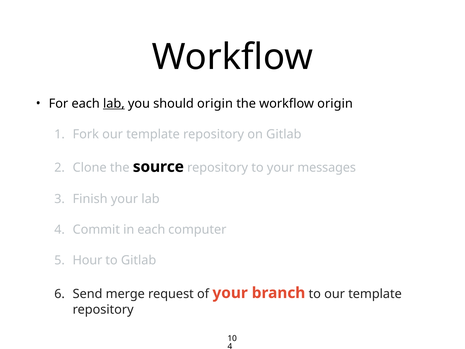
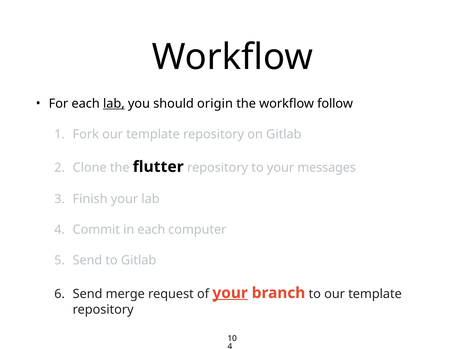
workflow origin: origin -> follow (335, 103)
source: source -> flutter (158, 167)
Hour: Hour -> Send (87, 260)
your underline: none -> present (230, 293)
